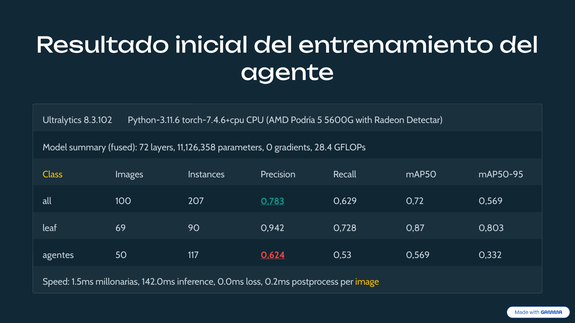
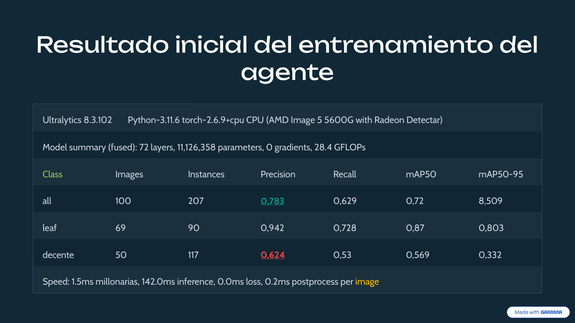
torch-7.4.6+cpu: torch-7.4.6+cpu -> torch-2.6.9+cpu (213, 120)
AMD Podría: Podría -> Image (303, 120)
Class colour: yellow -> light green (53, 175)
0,72 0,569: 0,569 -> 8,509 (491, 201)
agentes: agentes -> decente (58, 255)
